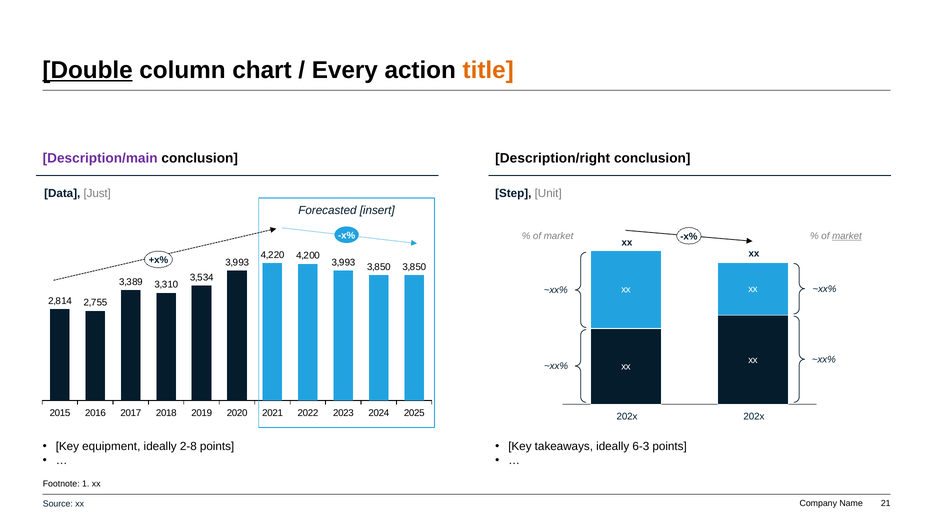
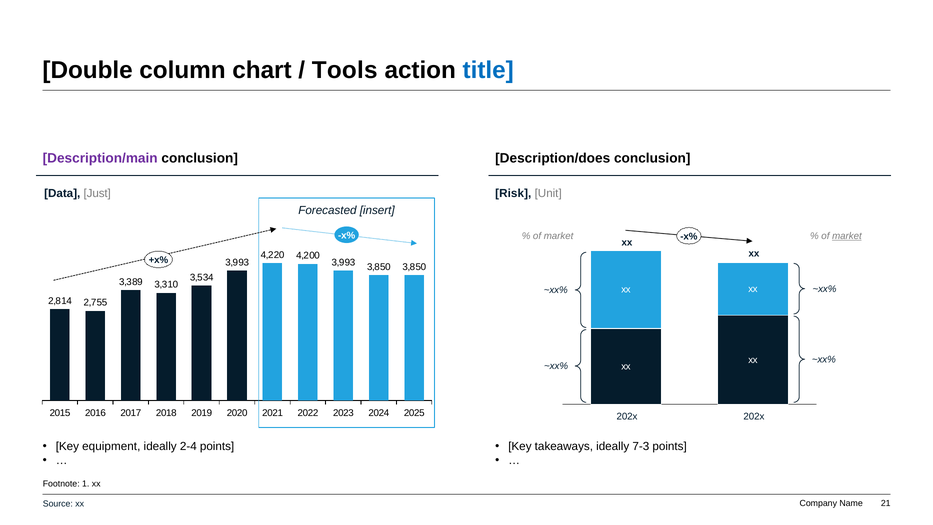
Double underline: present -> none (88, 70)
Every: Every -> Tools (345, 70)
title colour: orange -> blue (488, 70)
Description/right: Description/right -> Description/does (553, 158)
Step: Step -> Risk (513, 193)
2-8: 2-8 -> 2-4 (188, 446)
6-3: 6-3 -> 7-3 (641, 446)
